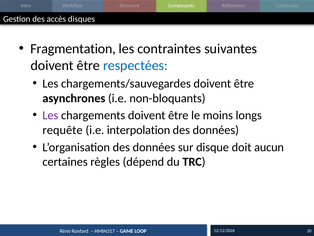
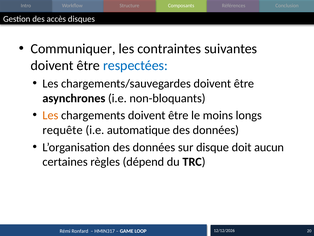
Fragmentation: Fragmentation -> Communiquer (73, 49)
Les colour: purple -> orange (50, 115)
interpolation: interpolation -> automatique (139, 130)
